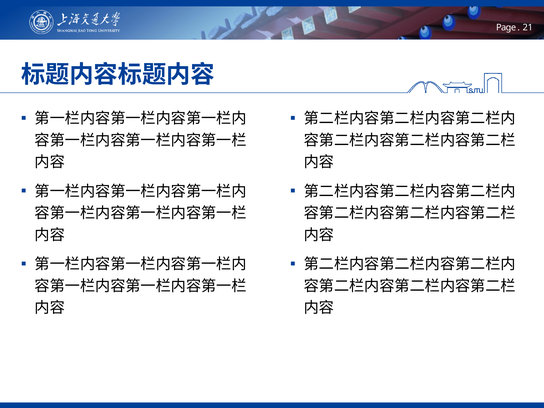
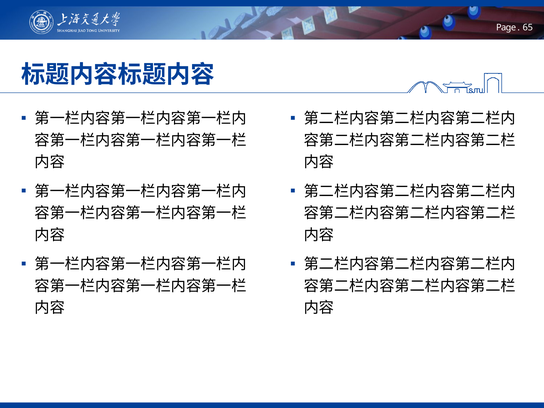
21: 21 -> 65 (528, 27)
